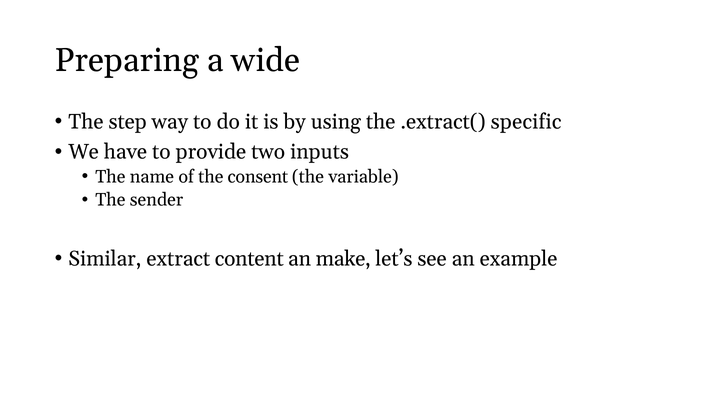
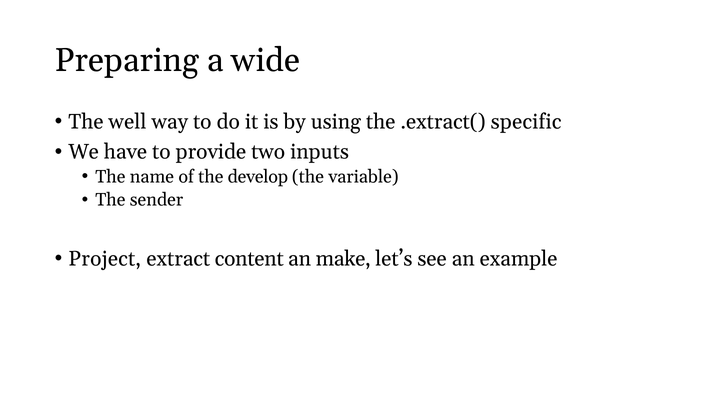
step: step -> well (128, 122)
consent: consent -> develop (258, 176)
Similar: Similar -> Project (105, 258)
